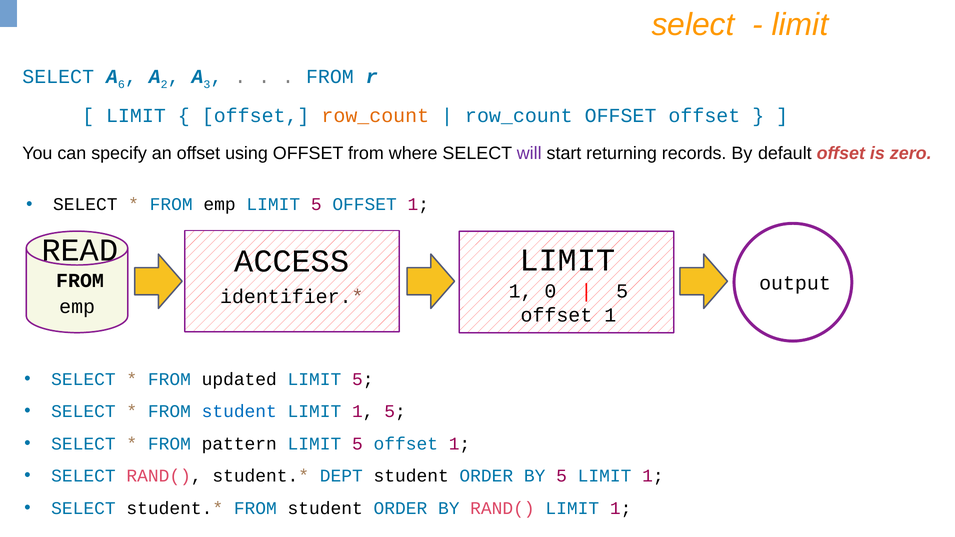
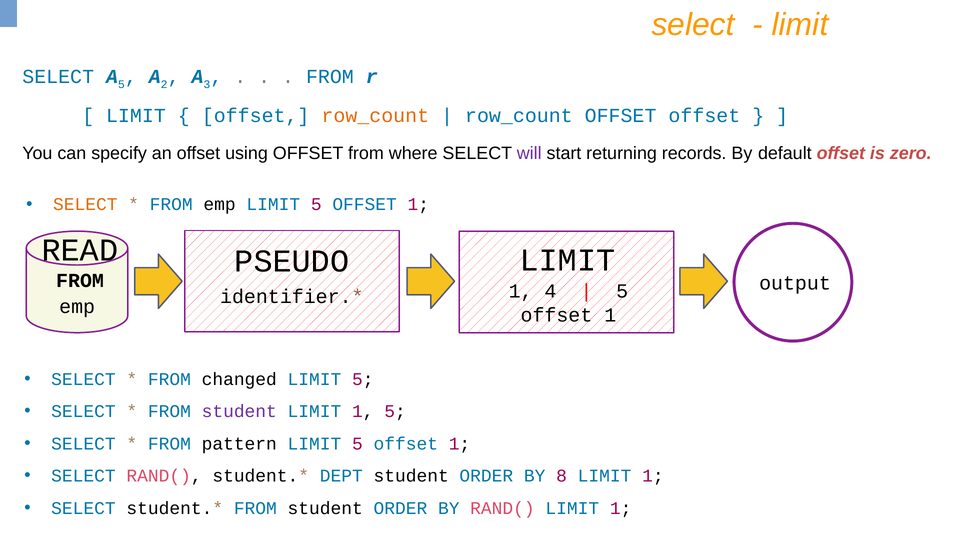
6: 6 -> 5 (121, 84)
SELECT colour: black -> orange (85, 205)
ACCESS: ACCESS -> PSEUDO (292, 261)
0: 0 -> 4 (550, 291)
updated: updated -> changed (239, 379)
student colour: blue -> purple (239, 412)
BY 5: 5 -> 8 (562, 476)
